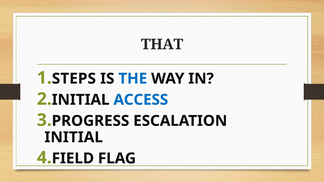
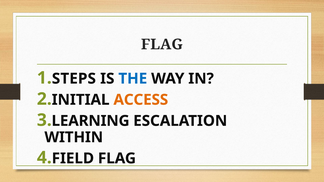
THAT: THAT -> FLAG (162, 44)
ACCESS colour: blue -> orange (141, 100)
PROGRESS: PROGRESS -> LEARNING (91, 121)
INITIAL: INITIAL -> WITHIN (74, 137)
